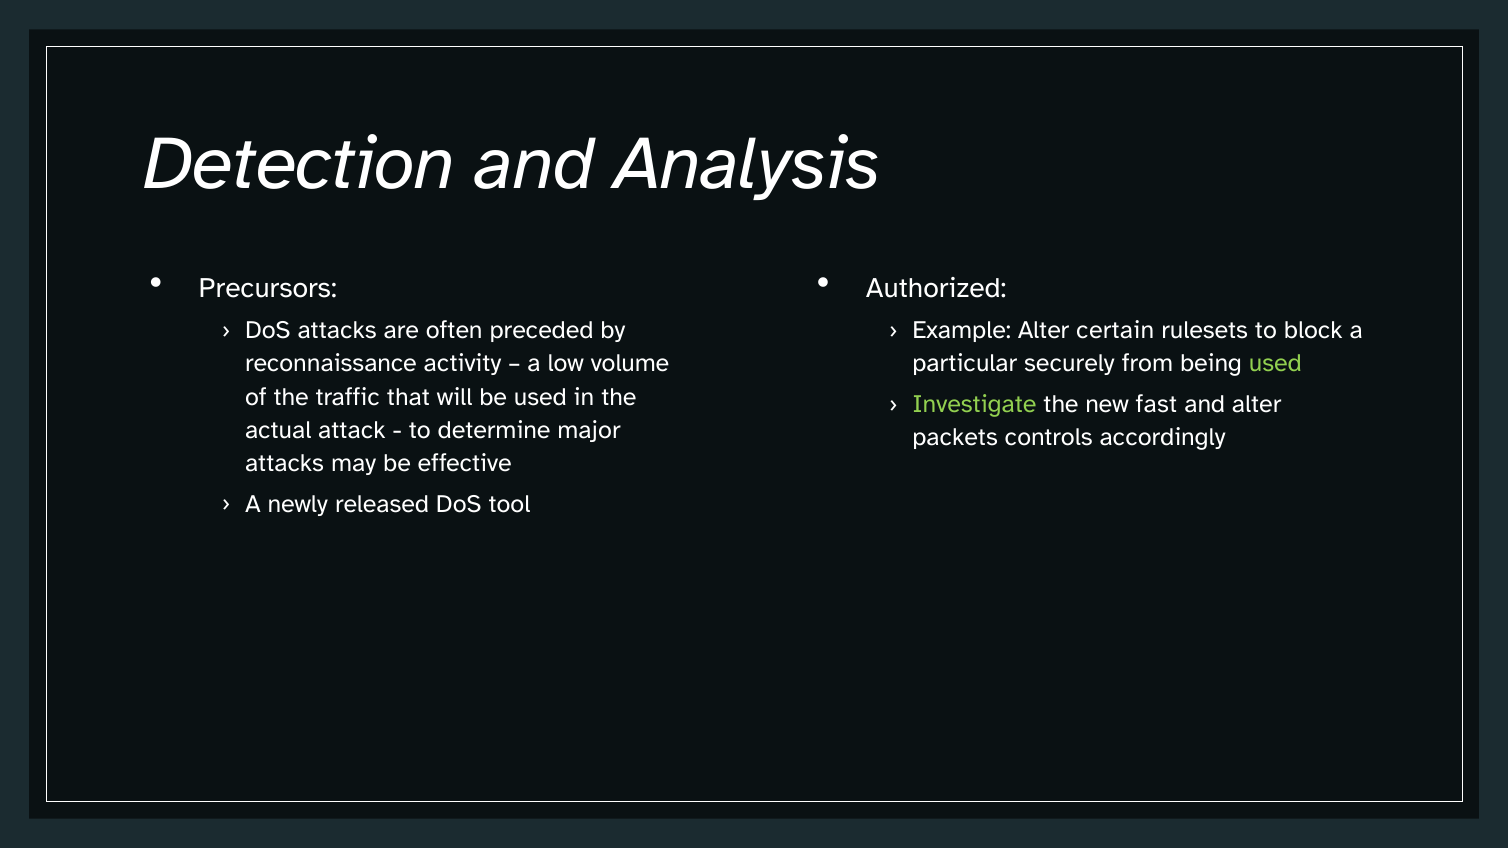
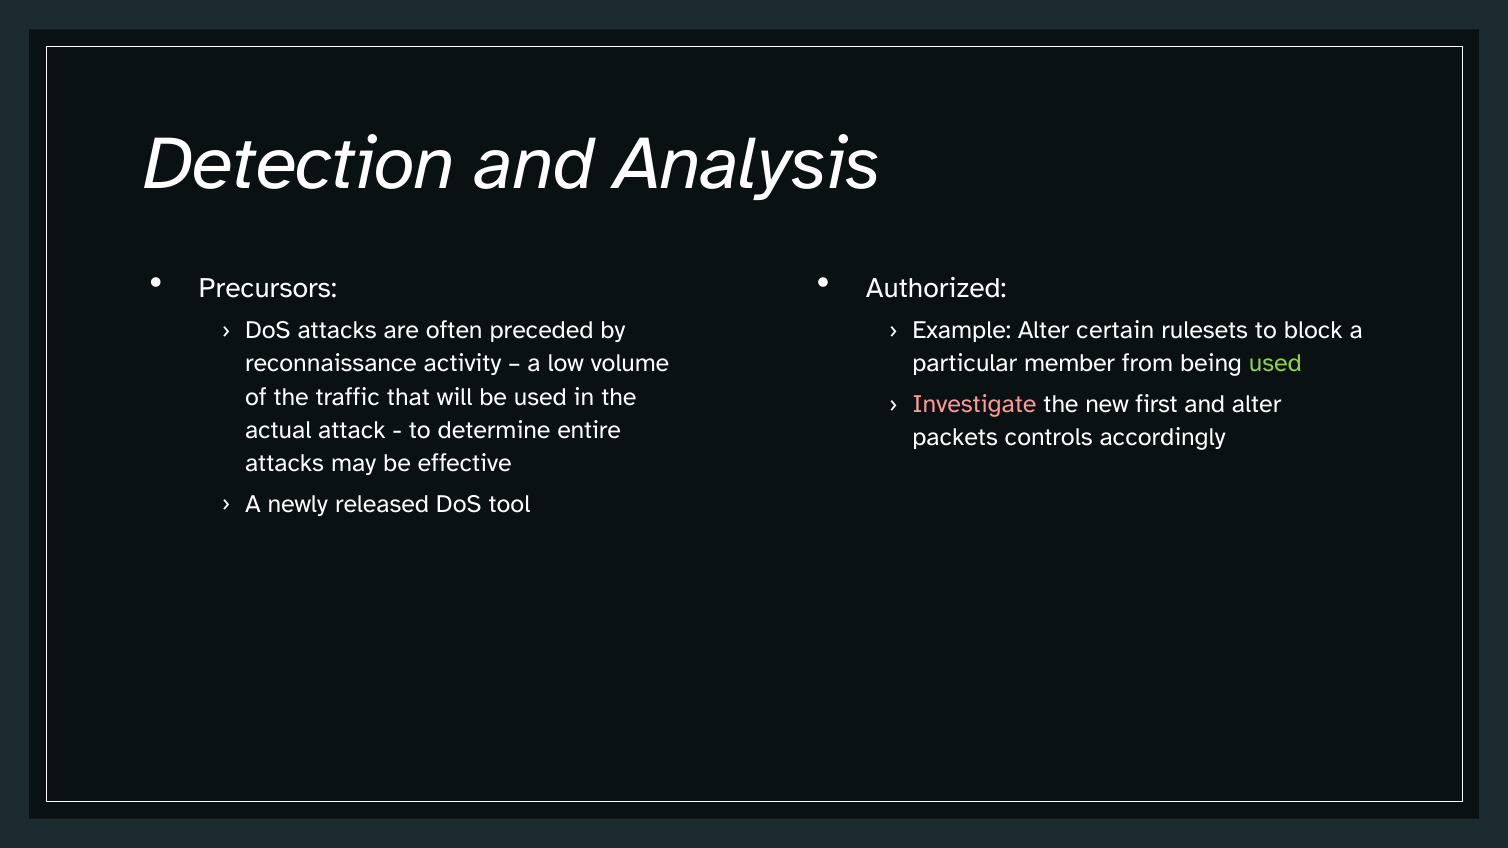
securely: securely -> member (1070, 364)
Investigate colour: light green -> pink (974, 405)
fast: fast -> first (1157, 405)
major: major -> entire (589, 430)
